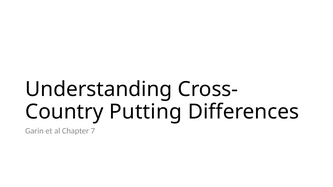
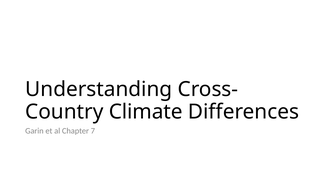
Putting: Putting -> Climate (146, 112)
